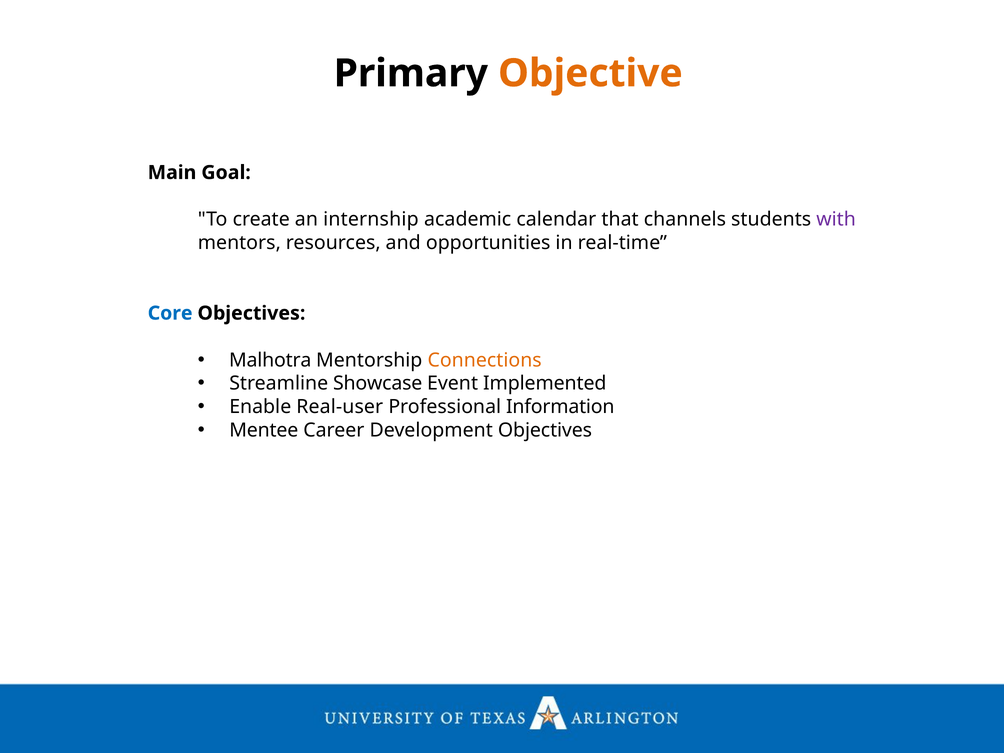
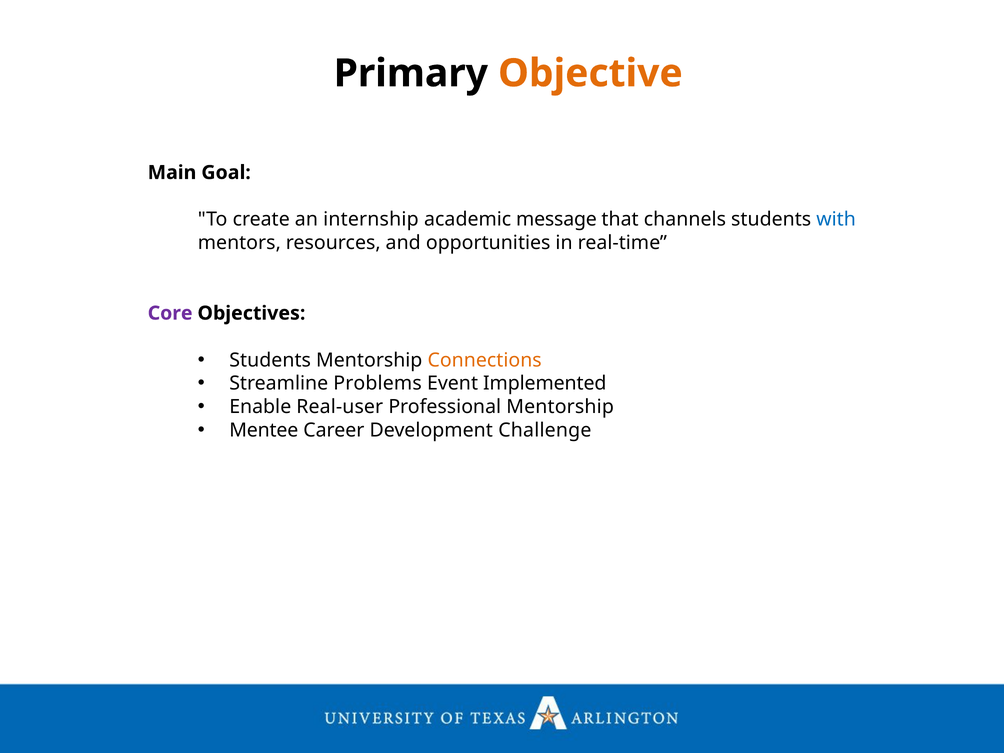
calendar: calendar -> message (556, 219)
with colour: purple -> blue (836, 219)
Core colour: blue -> purple (170, 313)
Malhotra: Malhotra -> Students (270, 360)
Showcase: Showcase -> Problems (378, 384)
Professional Information: Information -> Mentorship (560, 407)
Development Objectives: Objectives -> Challenge (545, 430)
